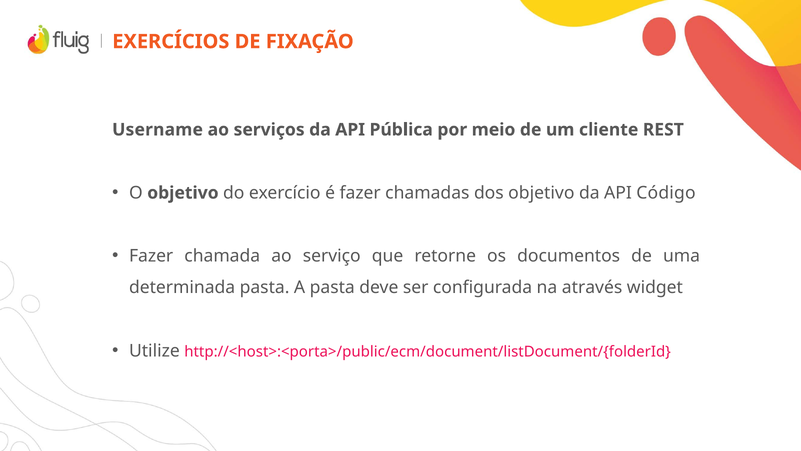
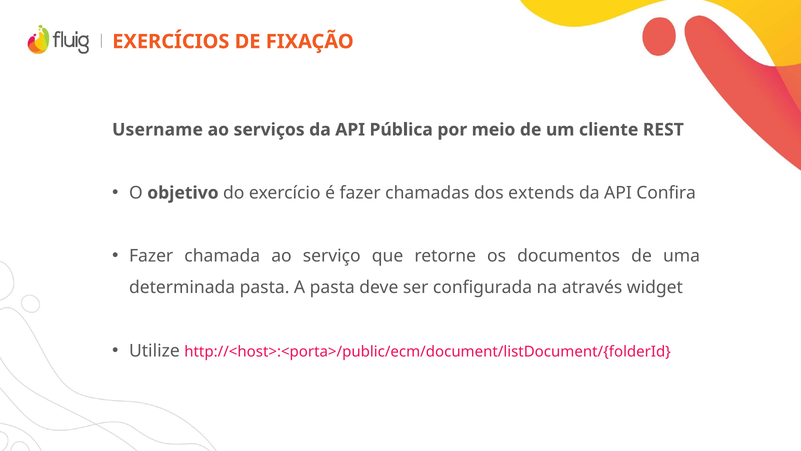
dos objetivo: objetivo -> extends (541, 193)
Código: Código -> Confira (666, 193)
